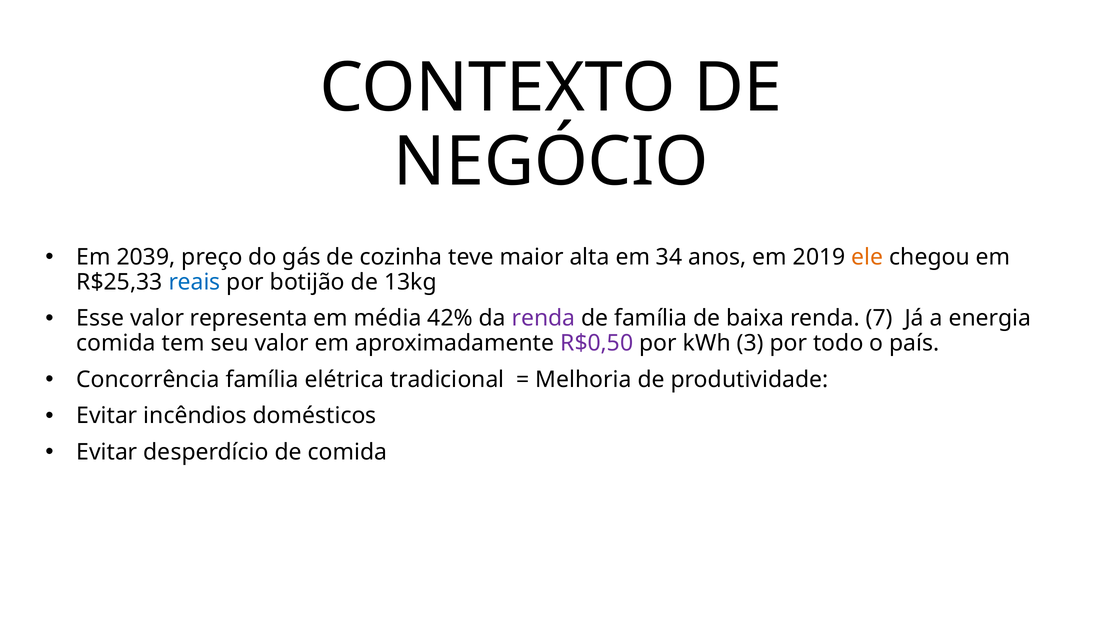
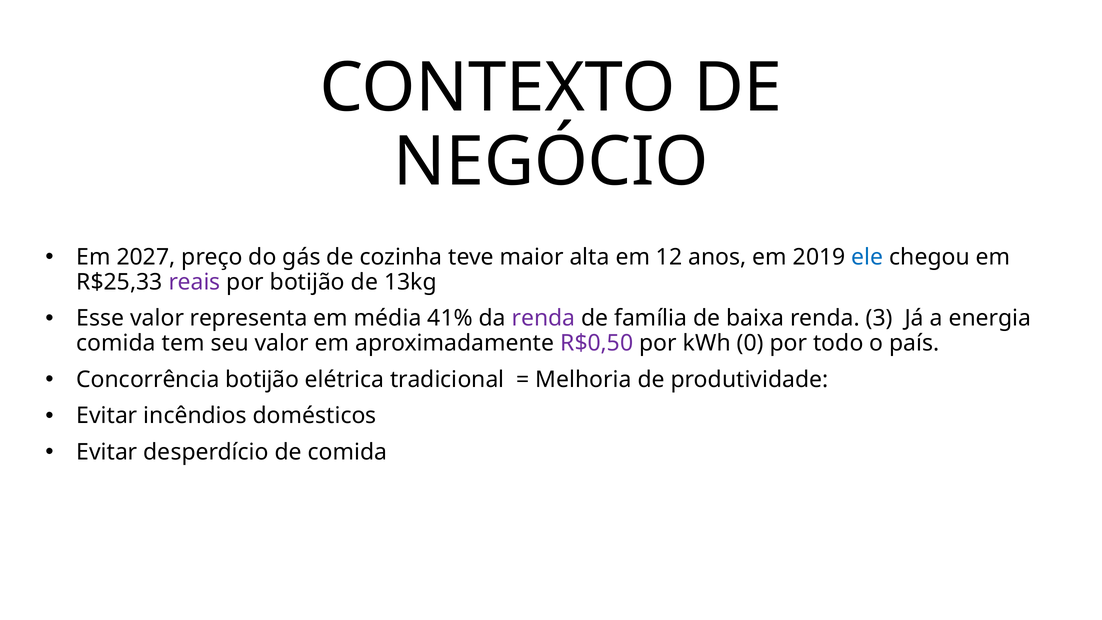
2039: 2039 -> 2027 (146, 257)
34: 34 -> 12 (669, 257)
ele colour: orange -> blue (867, 257)
reais colour: blue -> purple (194, 282)
42%: 42% -> 41% (450, 318)
7: 7 -> 3 (879, 318)
3: 3 -> 0 (750, 343)
Concorrência família: família -> botijão (262, 379)
